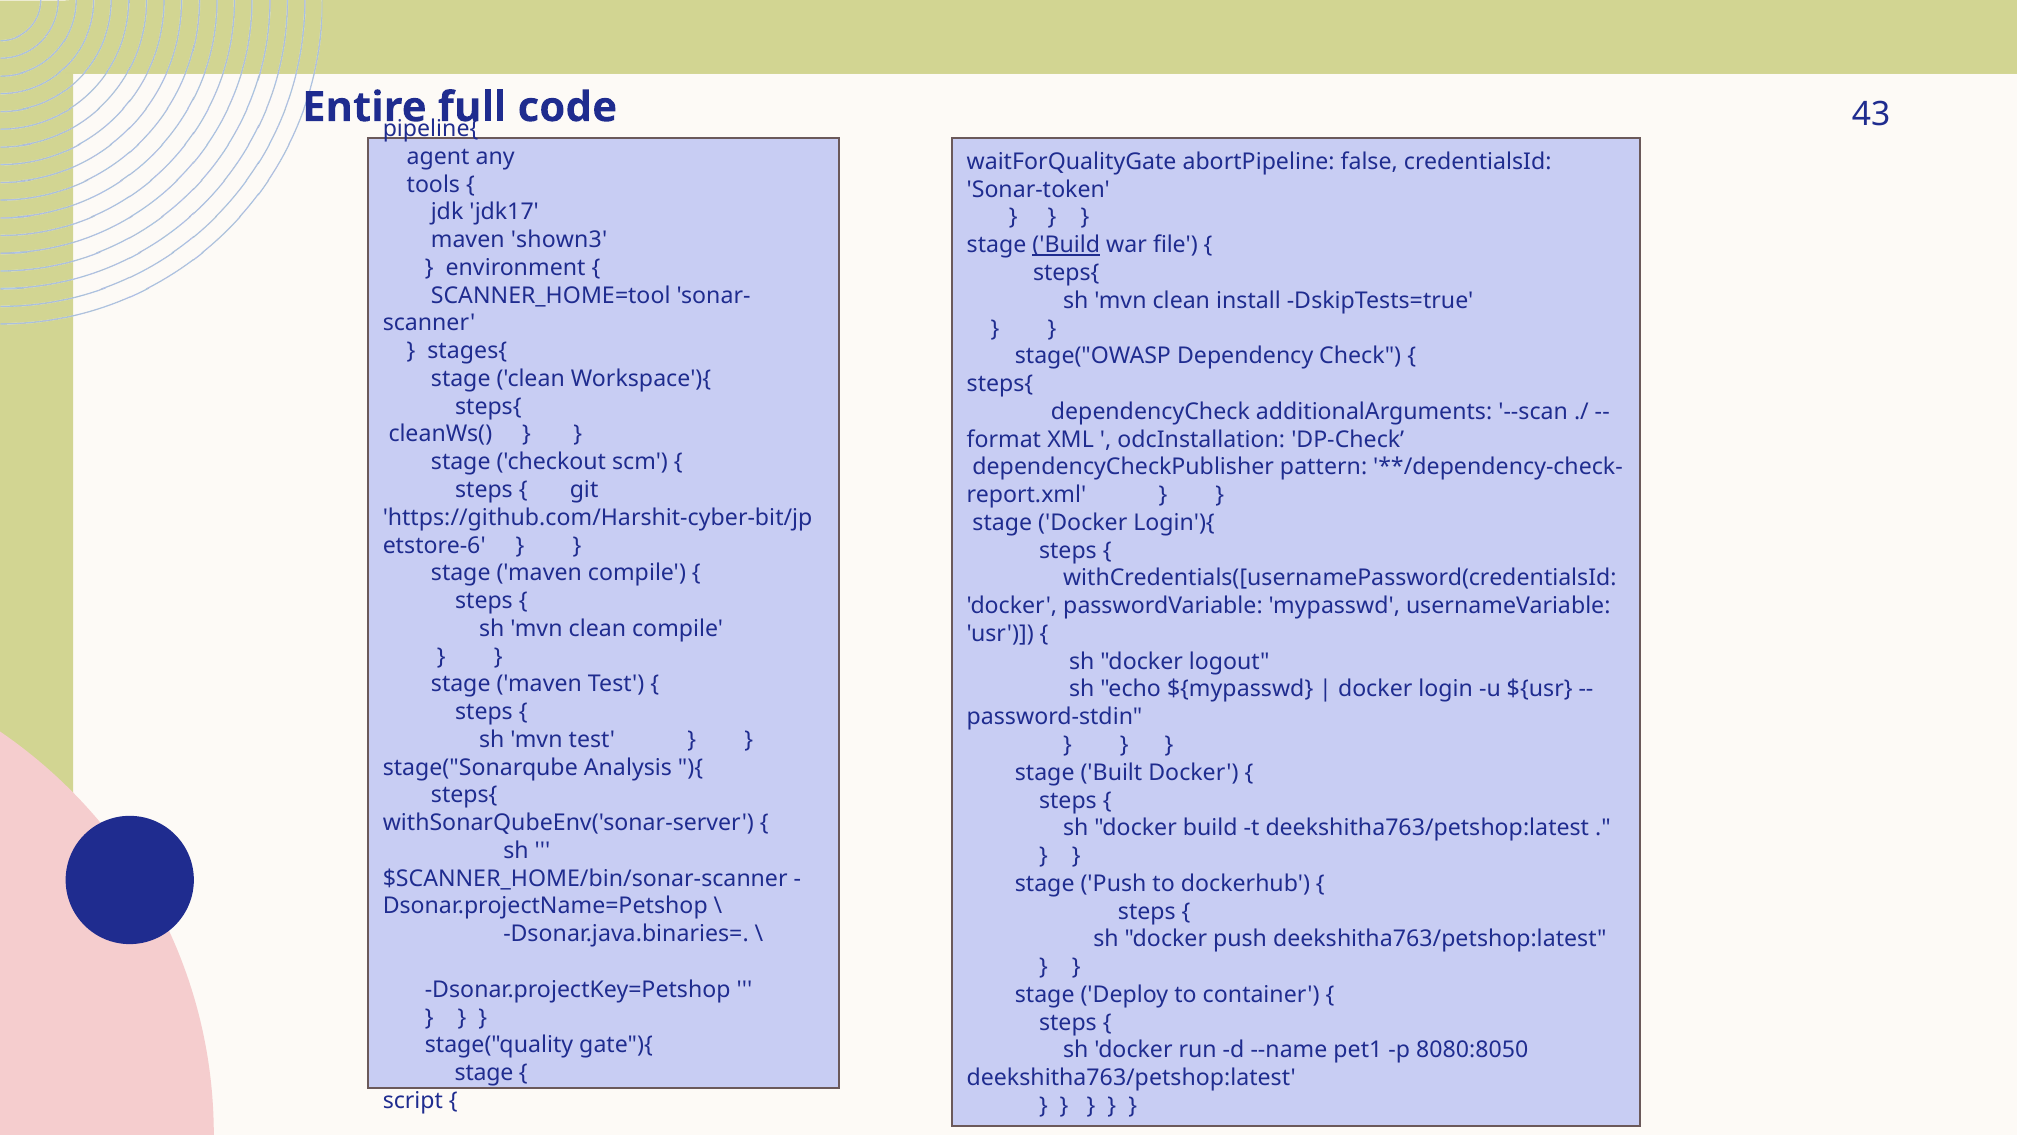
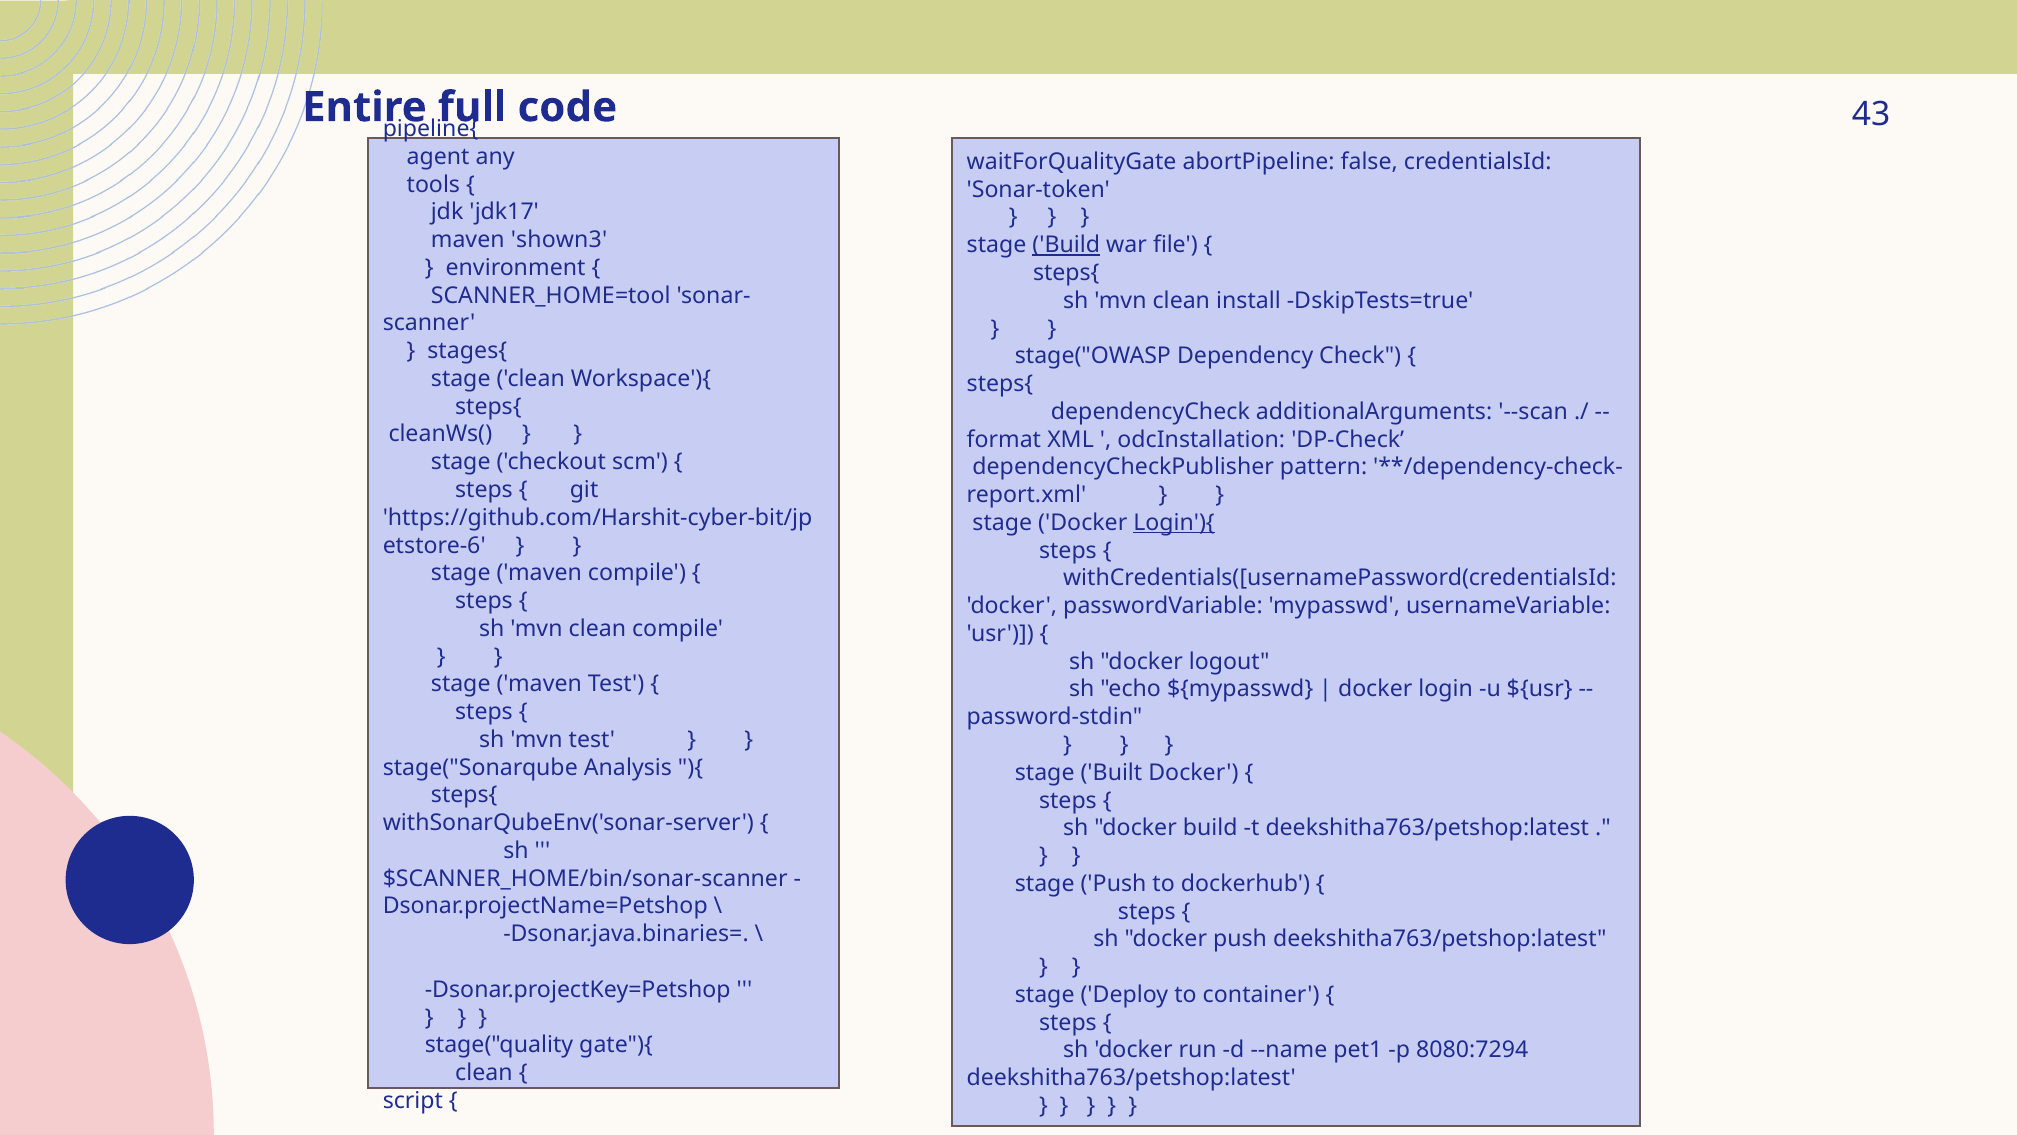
Login'){ underline: none -> present (1174, 523)
8080:8050: 8080:8050 -> 8080:7294 (1472, 1050)
stage: stage -> clean (484, 1072)
